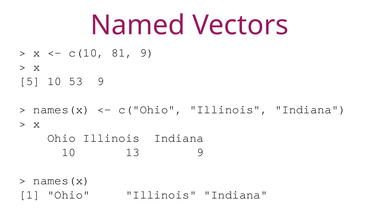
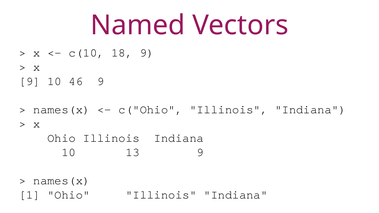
81: 81 -> 18 (122, 53)
5: 5 -> 9 (30, 81)
53: 53 -> 46 (76, 81)
